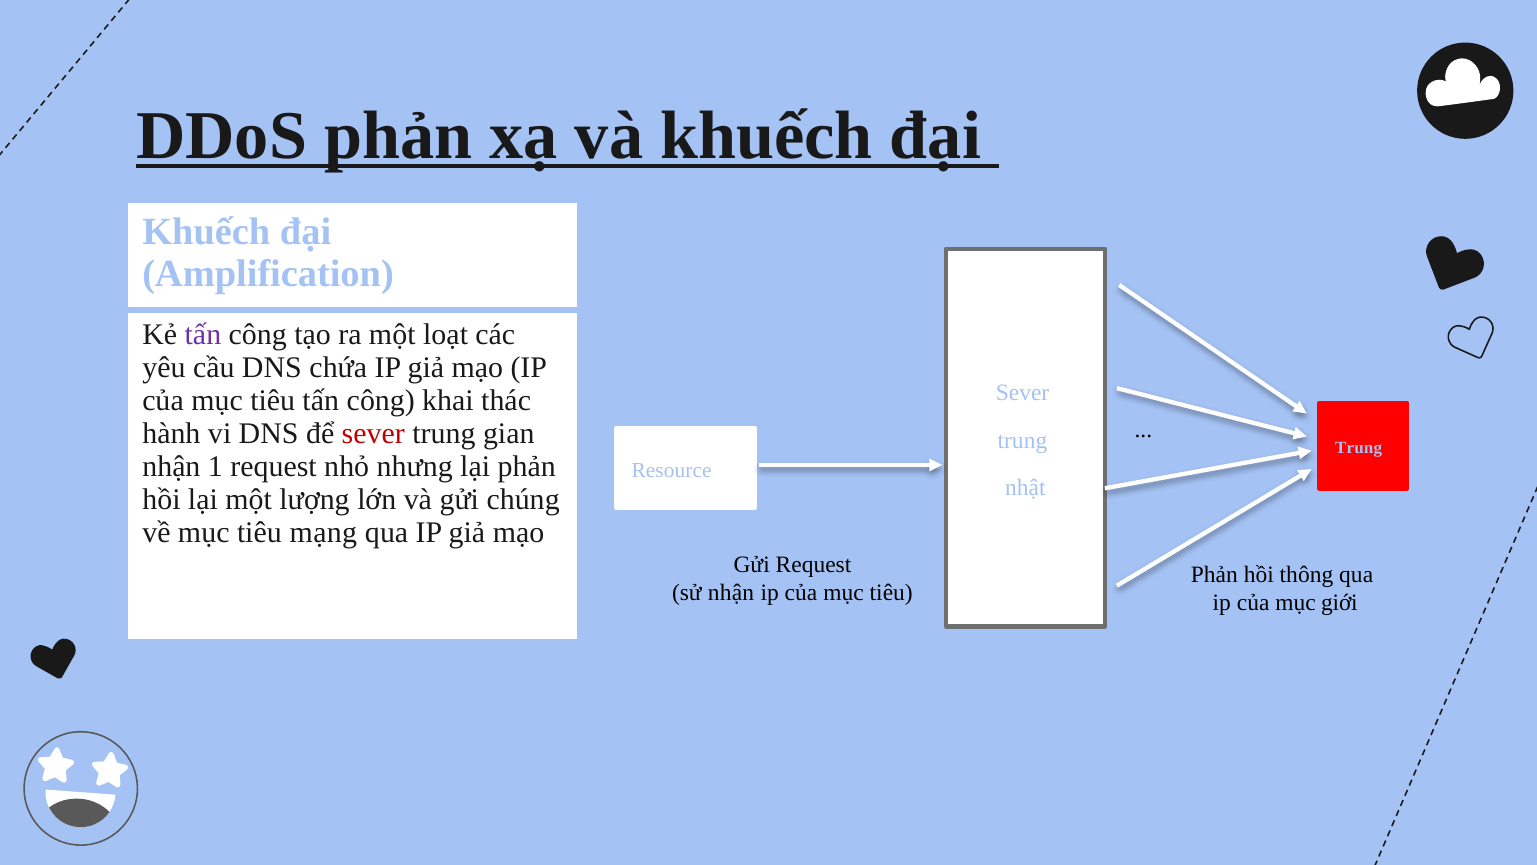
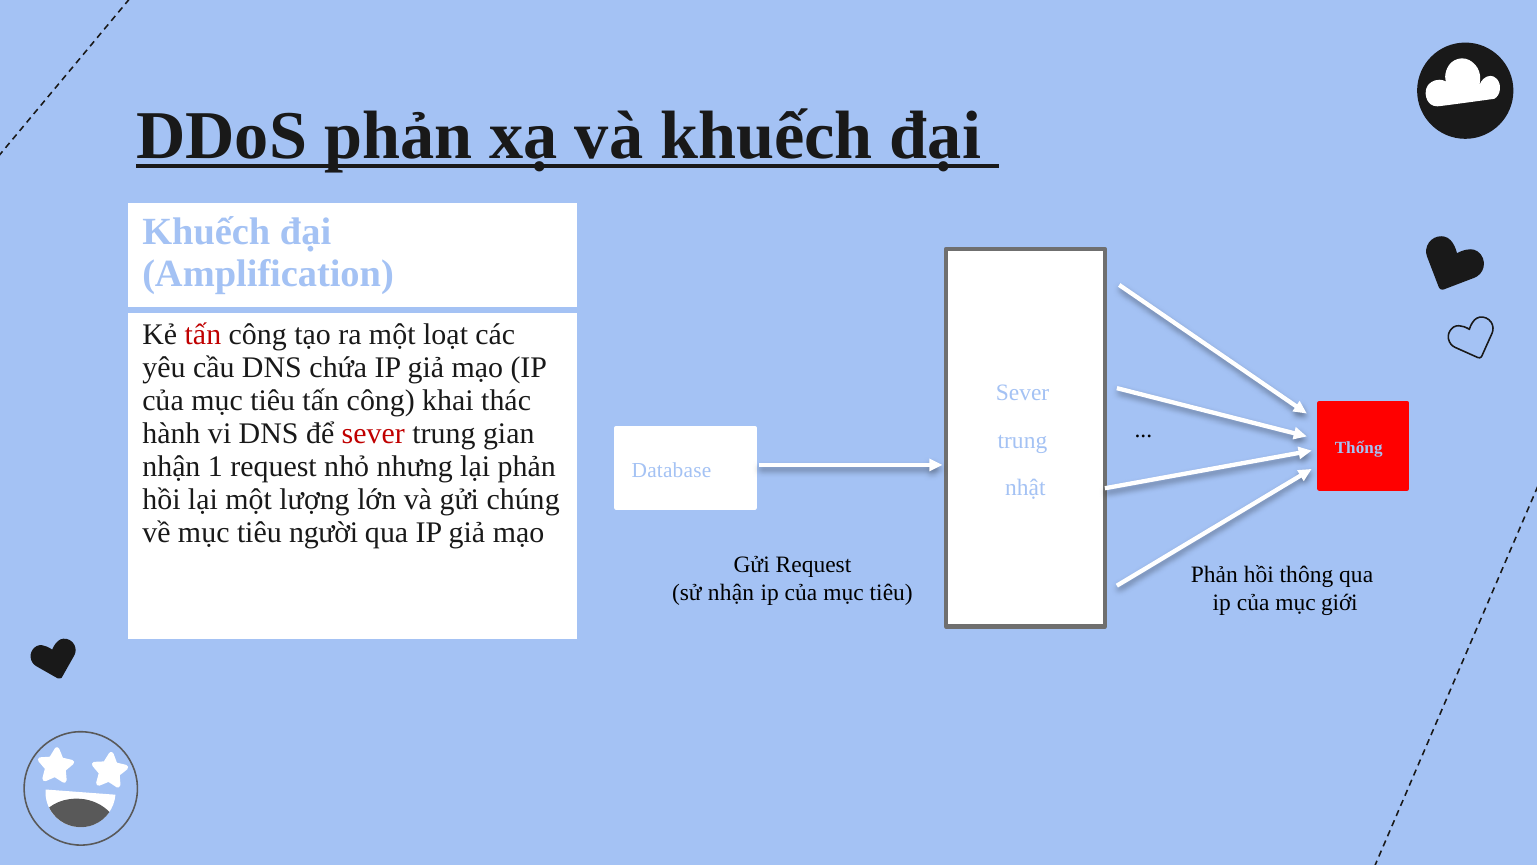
tấn colour: purple -> red (203, 334)
Trung: Trung -> Thống (1359, 448)
Resource: Resource -> Database (671, 470)
mạng: mạng -> người (324, 533)
